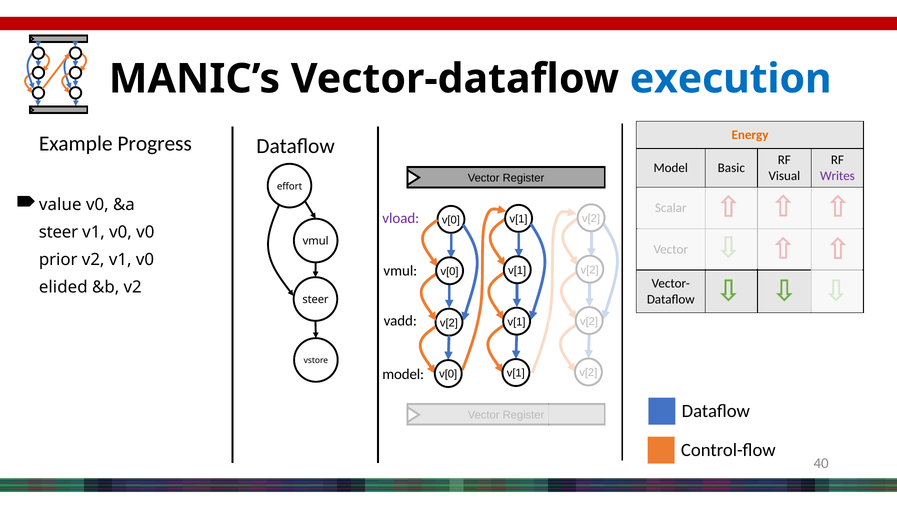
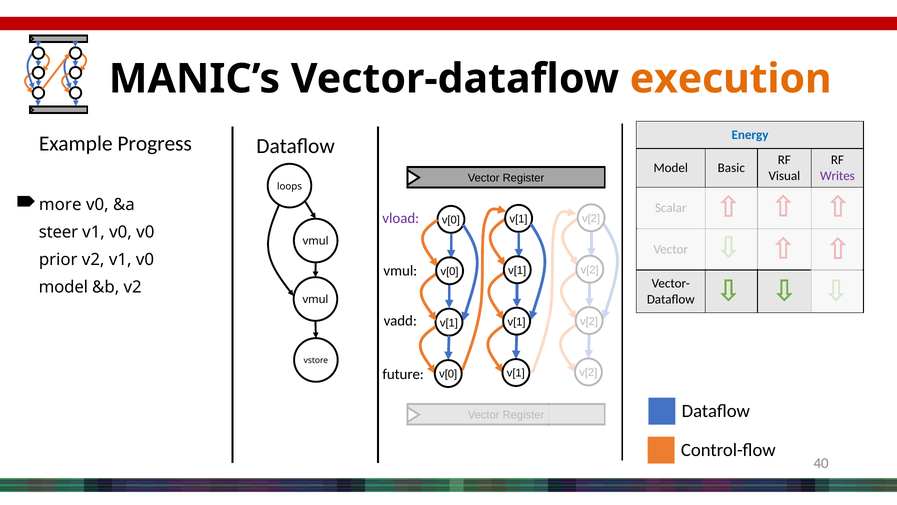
execution colour: blue -> orange (731, 79)
Energy colour: orange -> blue (750, 135)
effort: effort -> loops (290, 186)
value: value -> more (60, 204)
elided: elided -> model (63, 287)
steer: steer -> vmul (315, 300)
v[2: v[2 -> v[1 (449, 323)
model: model -> future (403, 374)
